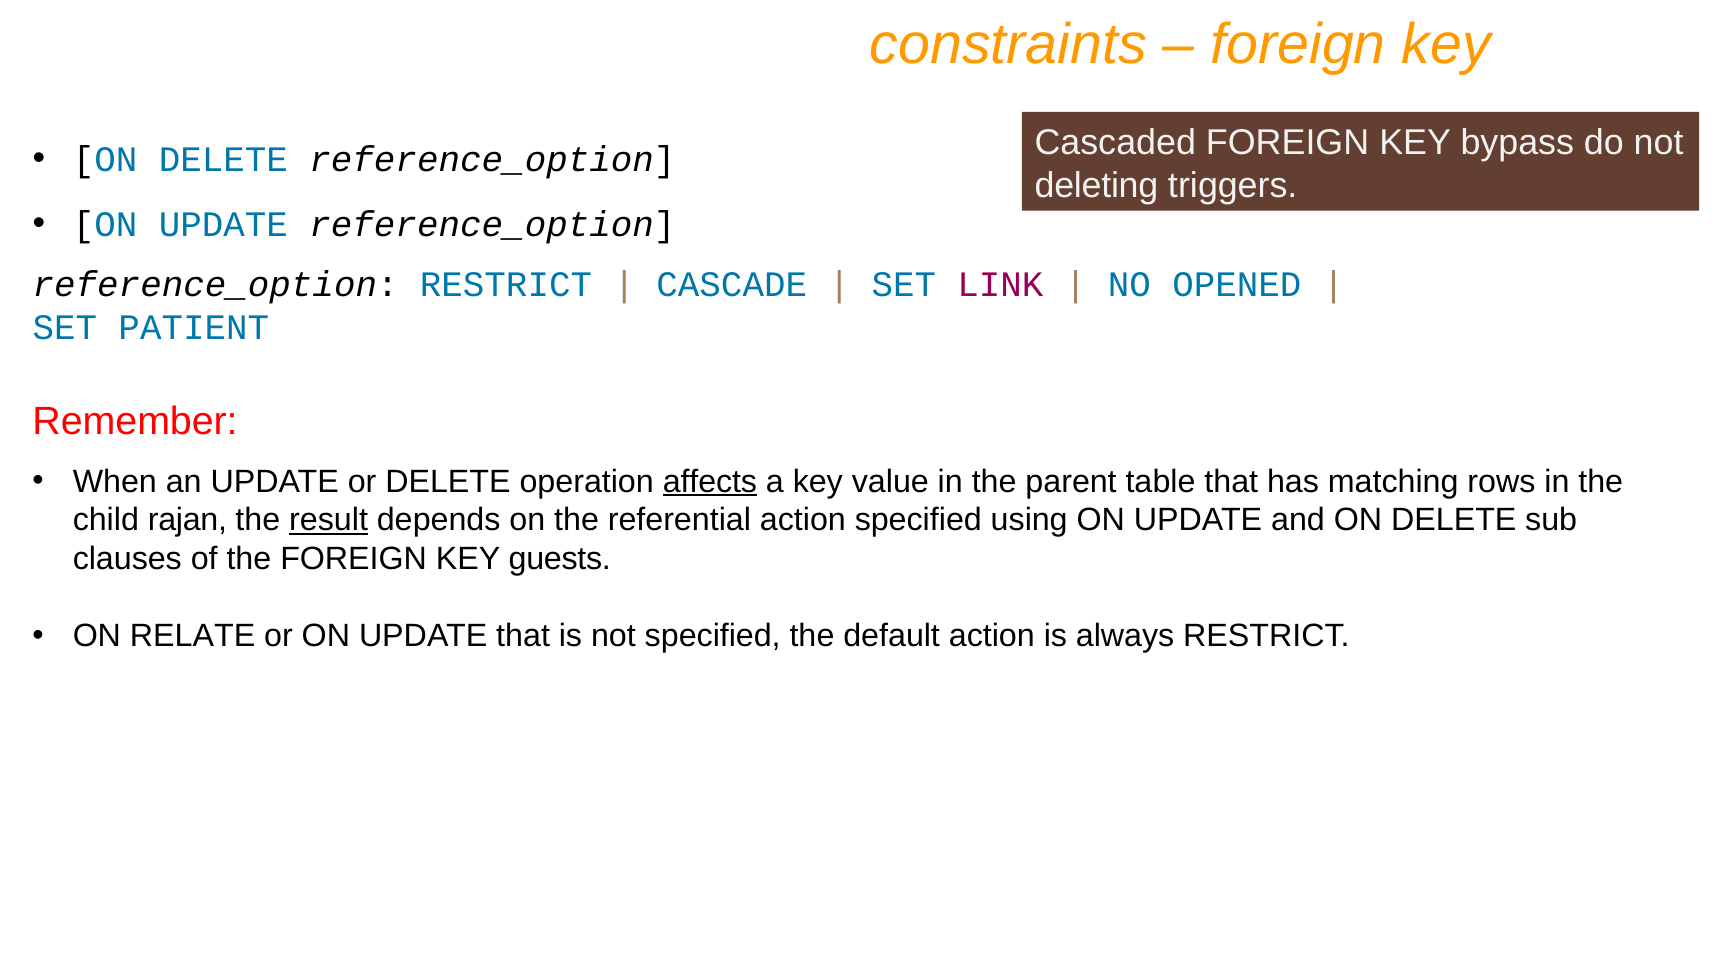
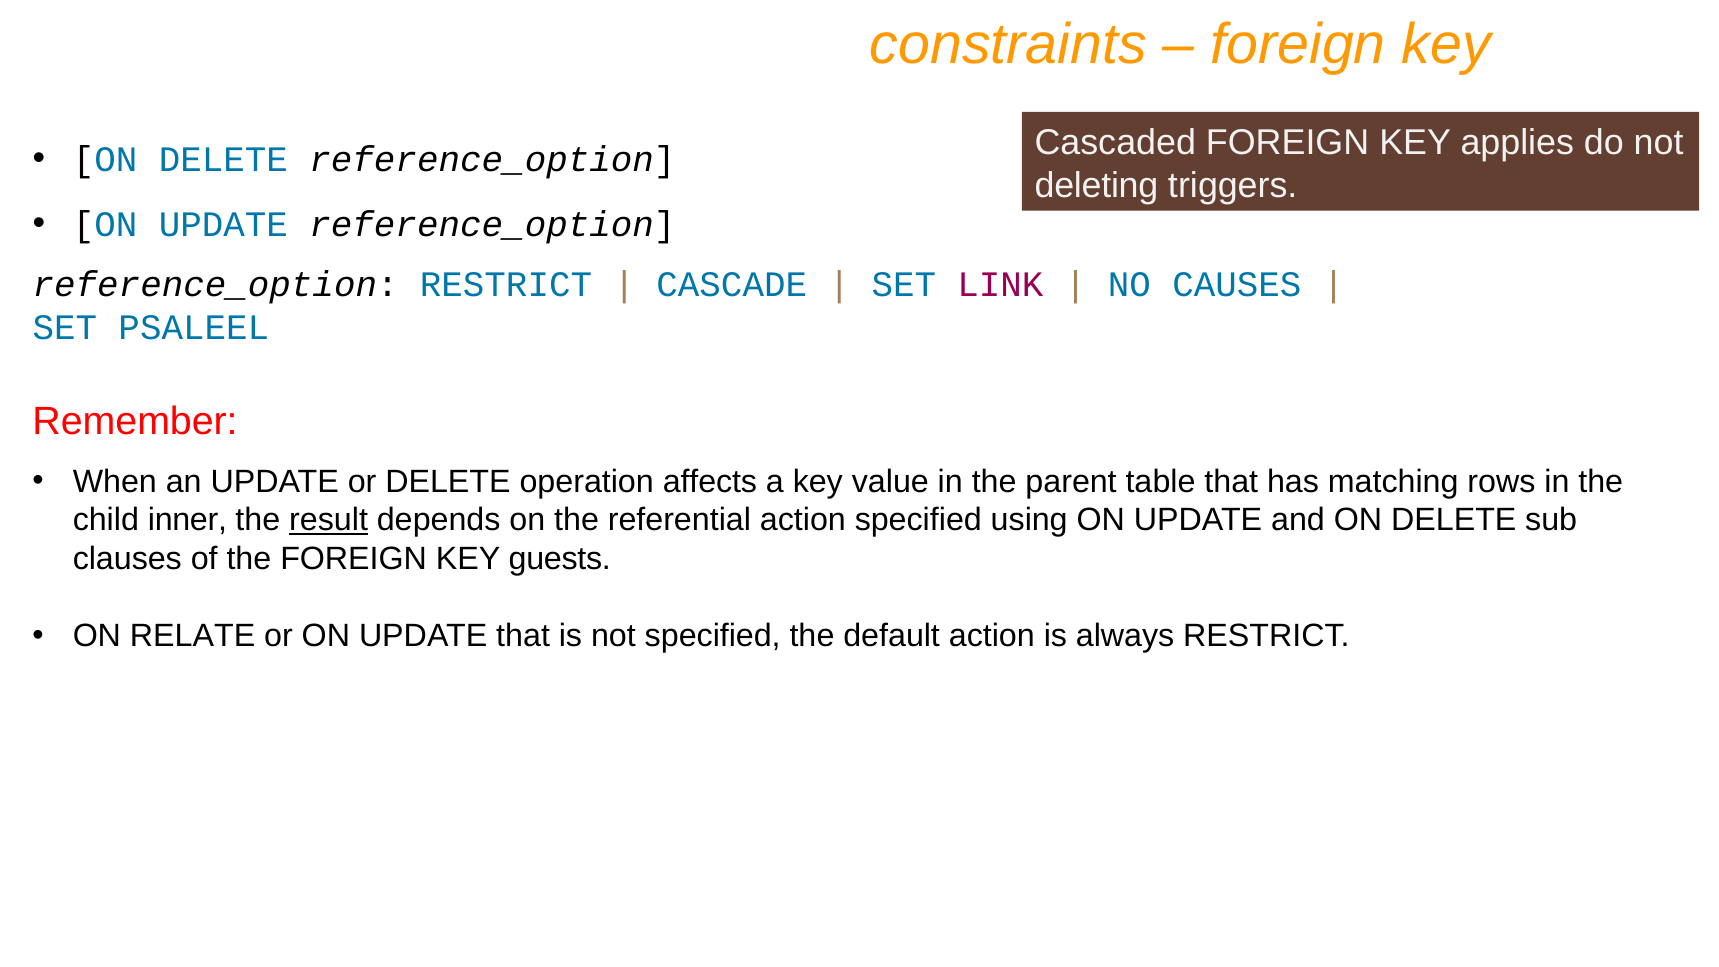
bypass: bypass -> applies (1517, 142)
OPENED: OPENED -> CAUSES (1237, 285)
PATIENT: PATIENT -> PSALEEL (194, 328)
affects underline: present -> none (710, 482)
rajan: rajan -> inner (187, 520)
